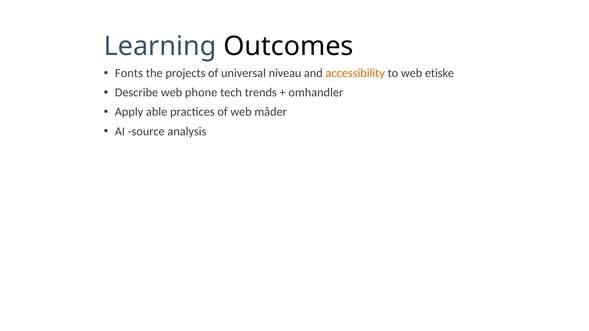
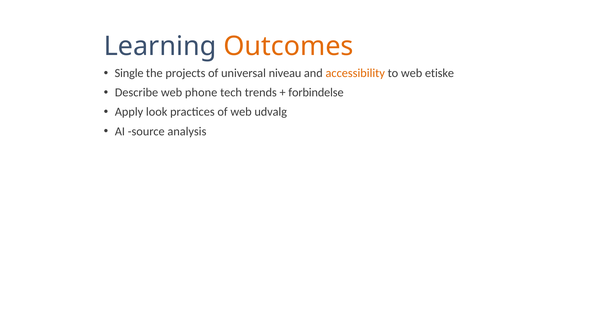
Outcomes colour: black -> orange (288, 46)
Fonts: Fonts -> Single (129, 73)
omhandler: omhandler -> forbindelse (316, 93)
able: able -> look (157, 112)
måder: måder -> udvalg (271, 112)
